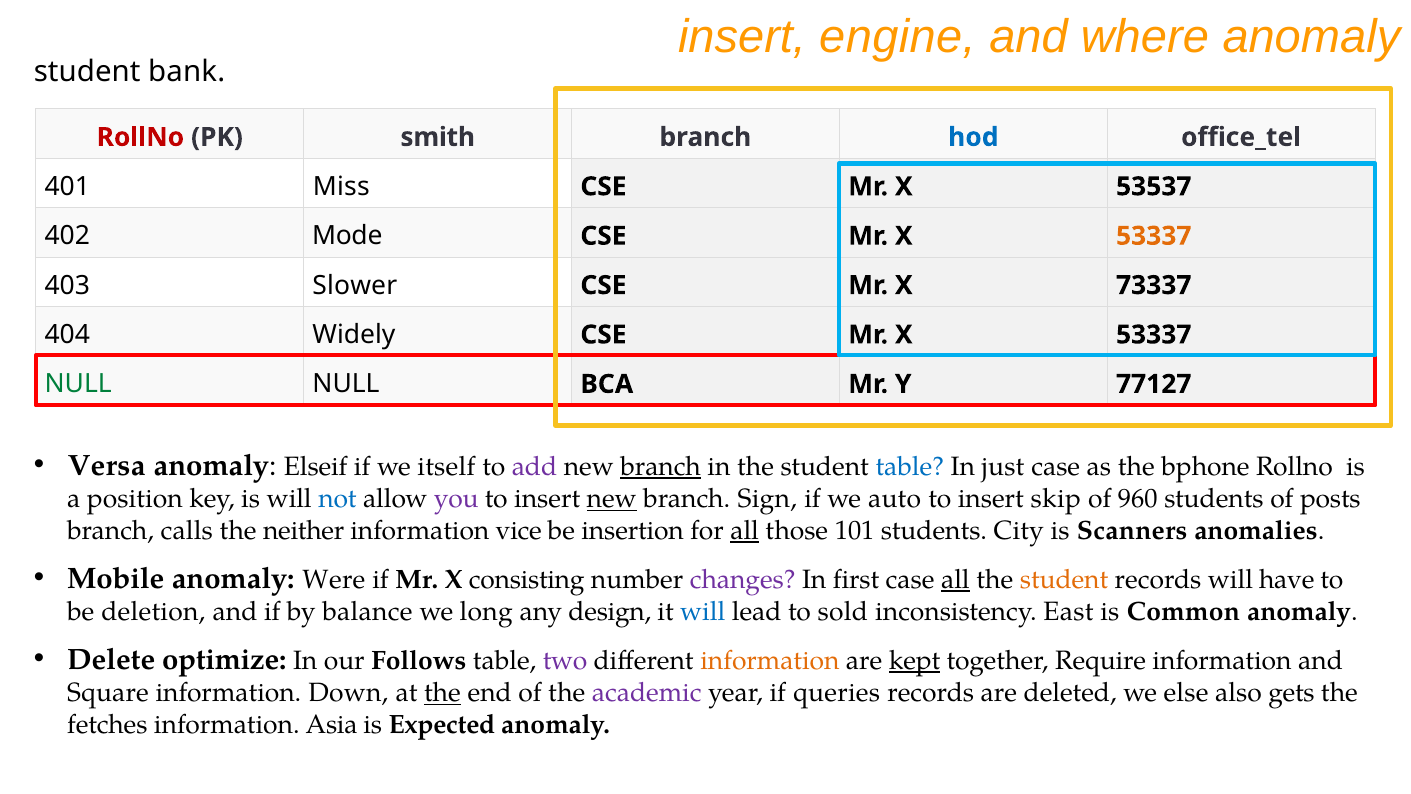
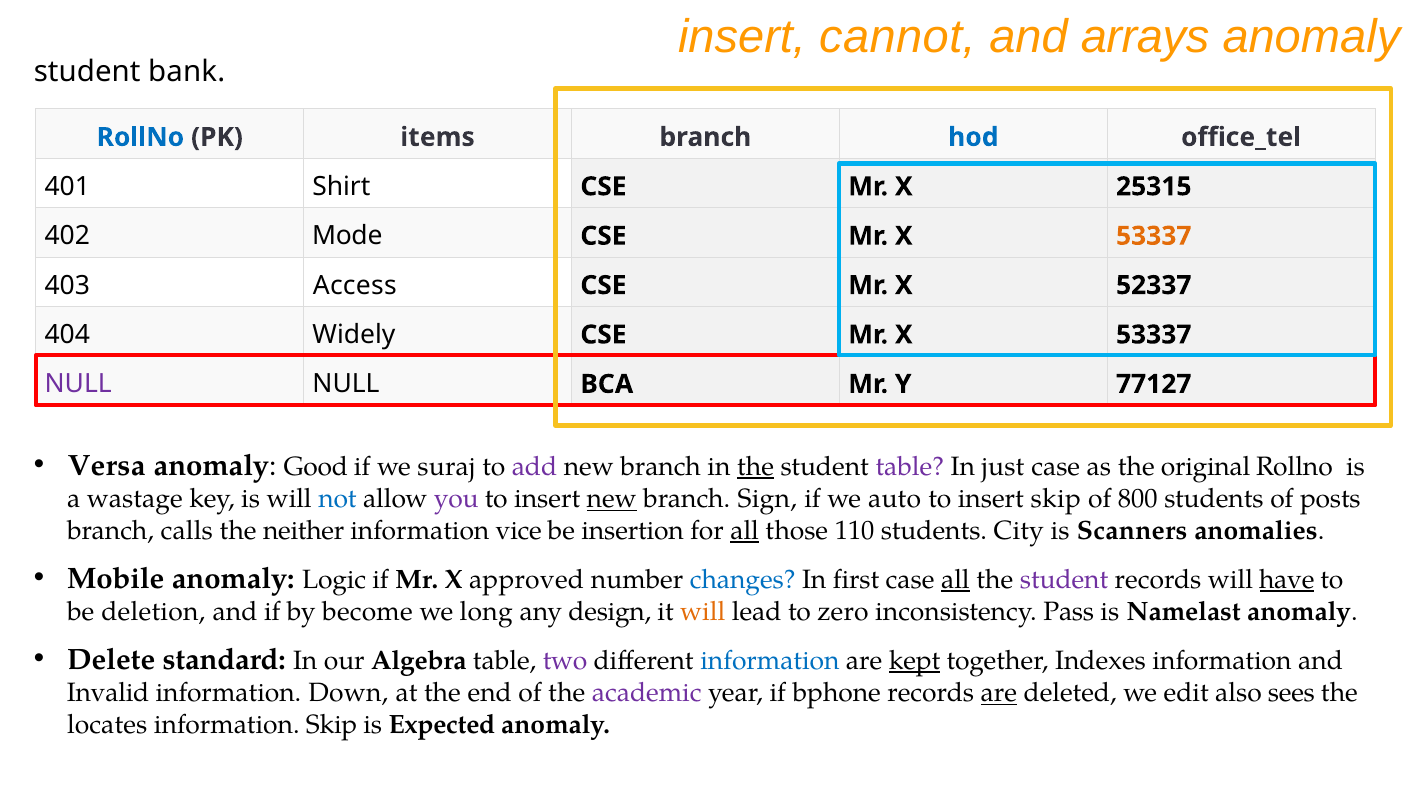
engine: engine -> cannot (897, 37)
where: where -> arrays (1145, 37)
RollNo colour: red -> blue (140, 137)
smith: smith -> items (438, 137)
Miss: Miss -> Shirt (341, 187)
53537: 53537 -> 25315 (1154, 187)
Slower: Slower -> Access (355, 285)
73337: 73337 -> 52337 (1154, 285)
NULL colour: green -> purple (78, 384)
Elseif: Elseif -> Good (316, 466)
itself: itself -> suraj (446, 466)
branch underline: present -> none (661, 466)
the underline: none -> present (755, 466)
table colour: blue -> purple (910, 466)
bphone: bphone -> original (1206, 466)
position: position -> wastage (135, 499)
960: 960 -> 800 (1138, 499)
101: 101 -> 110 (855, 530)
Were: Were -> Logic (334, 579)
consisting: consisting -> approved (527, 579)
changes colour: purple -> blue (743, 579)
student colour: orange -> purple (1064, 579)
have underline: none -> present (1287, 579)
balance: balance -> become (367, 612)
will colour: blue -> orange (703, 612)
sold: sold -> zero (843, 612)
East: East -> Pass (1069, 612)
Common: Common -> Namelast (1184, 612)
optimize: optimize -> standard (224, 659)
Follows: Follows -> Algebra (419, 660)
information colour: orange -> blue (770, 660)
Require: Require -> Indexes (1101, 660)
Square: Square -> Invalid (108, 693)
the underline: present -> none (442, 693)
queries: queries -> bphone (837, 693)
are underline: none -> present (999, 693)
else: else -> edit (1186, 693)
gets: gets -> sees (1291, 693)
fetches: fetches -> locates (107, 724)
information Asia: Asia -> Skip (332, 724)
